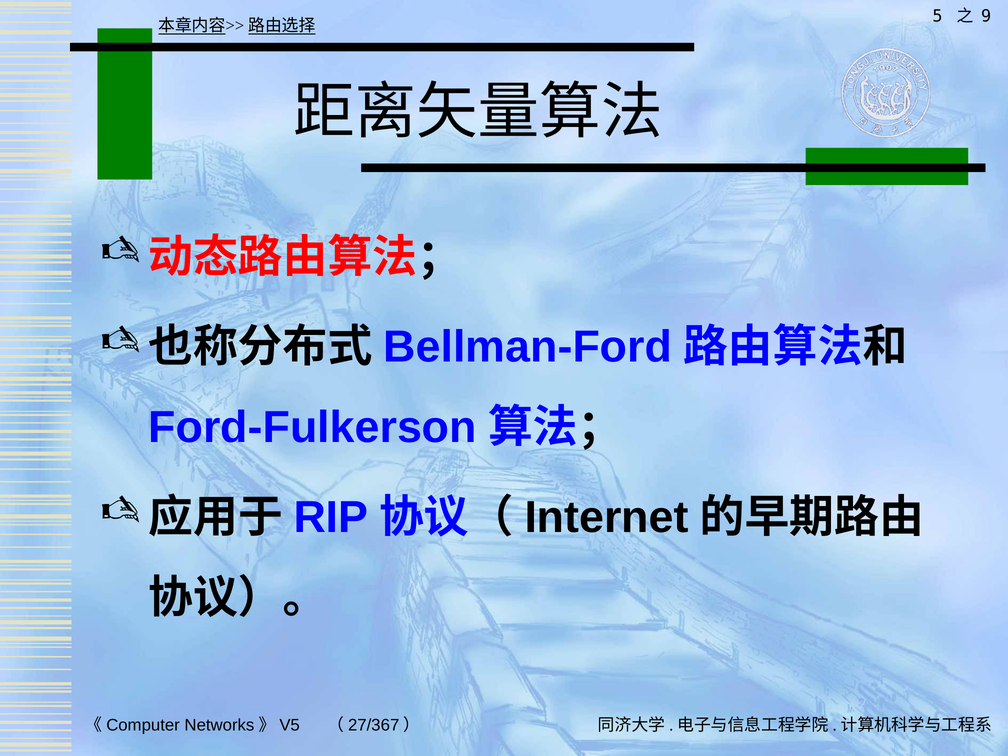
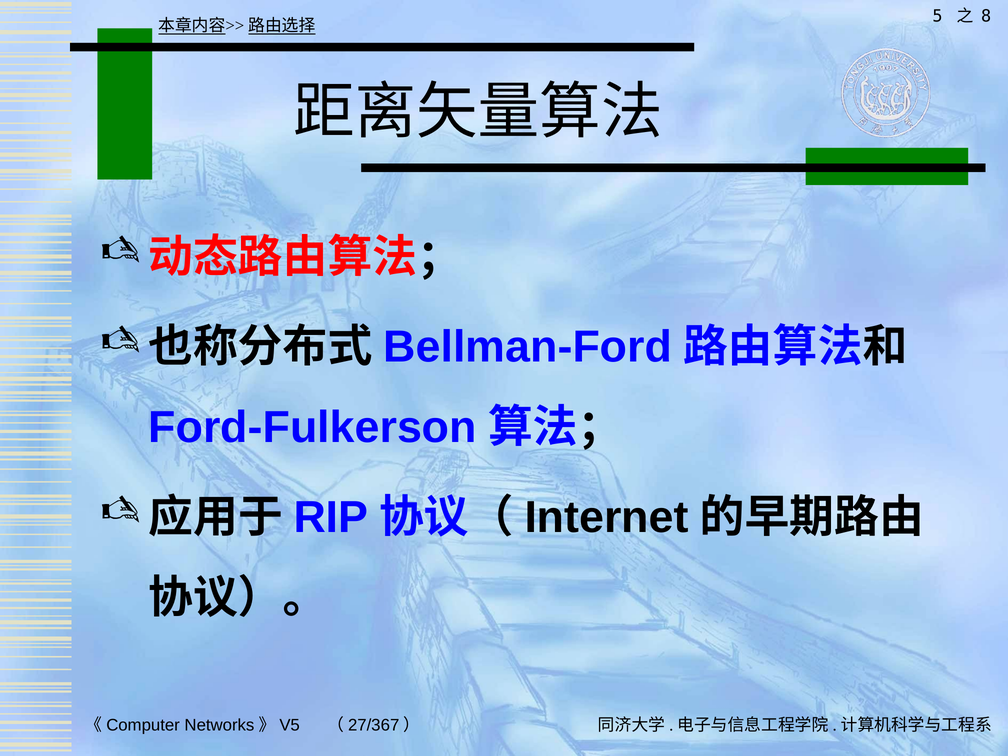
9: 9 -> 8 (986, 16)
